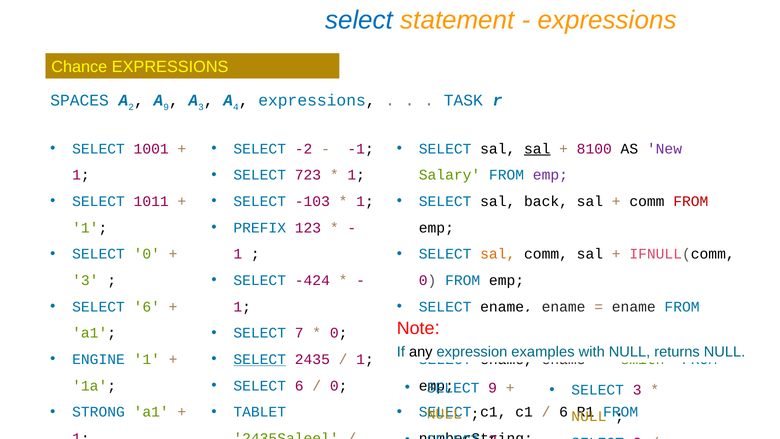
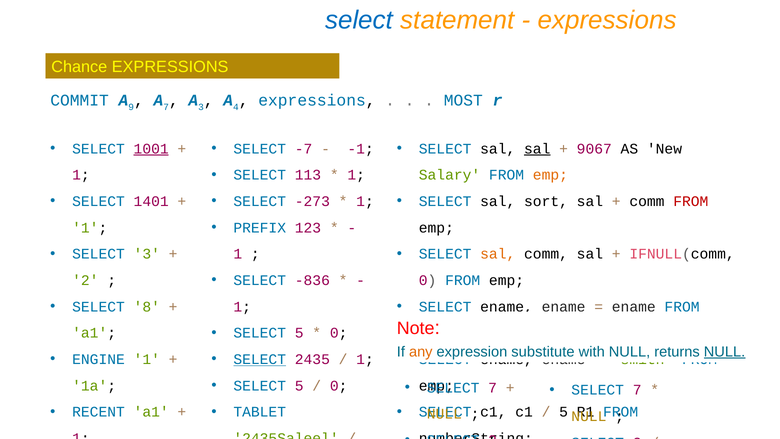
SPACES: SPACES -> COMMIT (80, 101)
2: 2 -> 9 (131, 107)
9: 9 -> 7 (166, 107)
TASK: TASK -> MOST (463, 101)
1001 underline: none -> present (151, 149)
8100: 8100 -> 9067 (594, 149)
New colour: purple -> black (664, 149)
-2: -2 -> -7 (304, 149)
723: 723 -> 113 (308, 175)
emp colour: purple -> orange (550, 175)
1011: 1011 -> 1401 (151, 201)
back: back -> sort (546, 201)
-103: -103 -> -273 (312, 201)
SELECT 0: 0 -> 3 (147, 254)
-424: -424 -> -836 (312, 280)
3: 3 -> 2 (85, 280)
6: 6 -> 8 (147, 307)
7: 7 -> 5 (299, 333)
any colour: black -> orange (421, 351)
examples: examples -> substitute (543, 351)
NULL underline: none -> present (725, 351)
6: 6 -> 5 (299, 386)
9: 9 -> 7 (493, 388)
3: 3 -> 7 (637, 390)
STRONG: STRONG -> RECENT (99, 412)
6: 6 -> 5 (564, 412)
